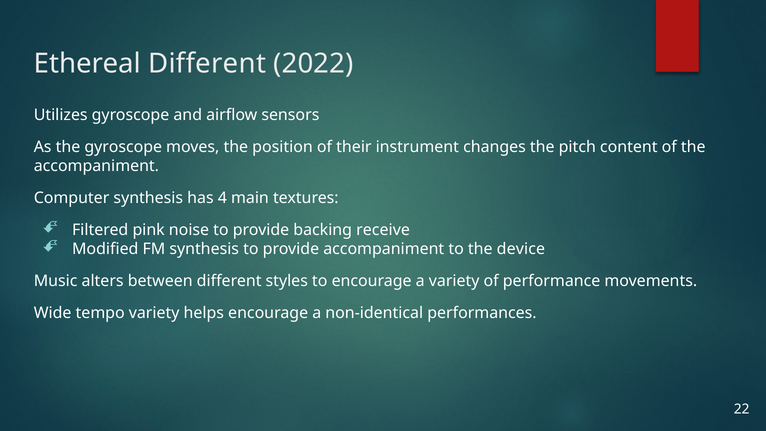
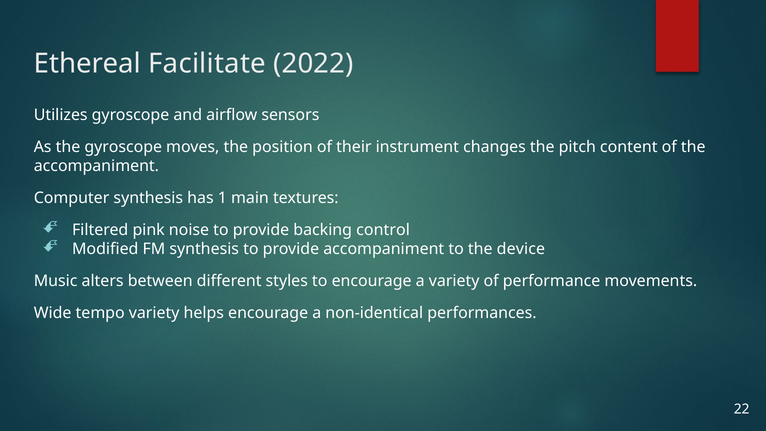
Ethereal Different: Different -> Facilitate (207, 63)
4: 4 -> 1 (222, 198)
receive: receive -> control (383, 230)
